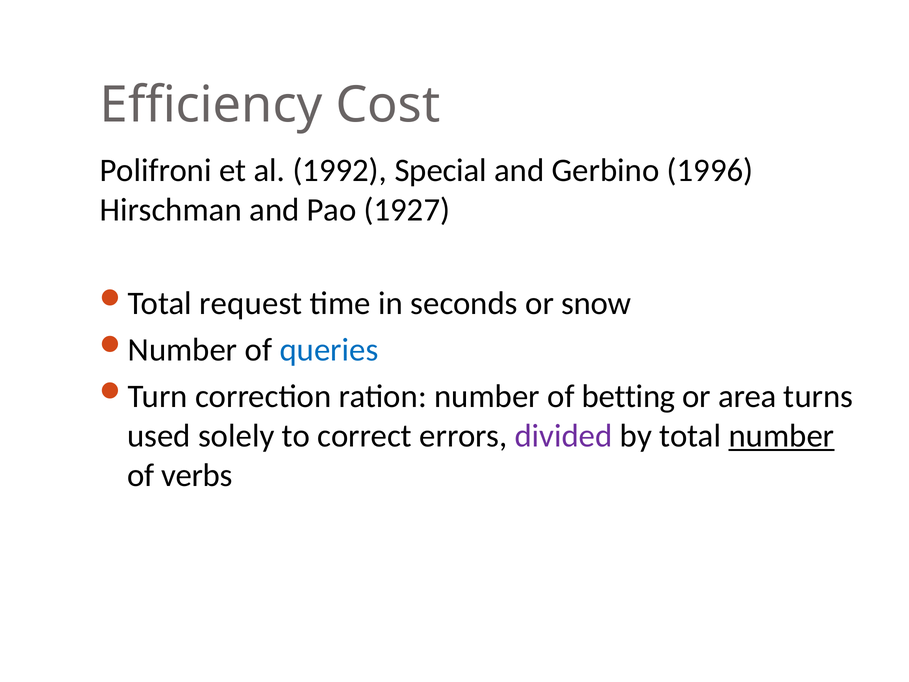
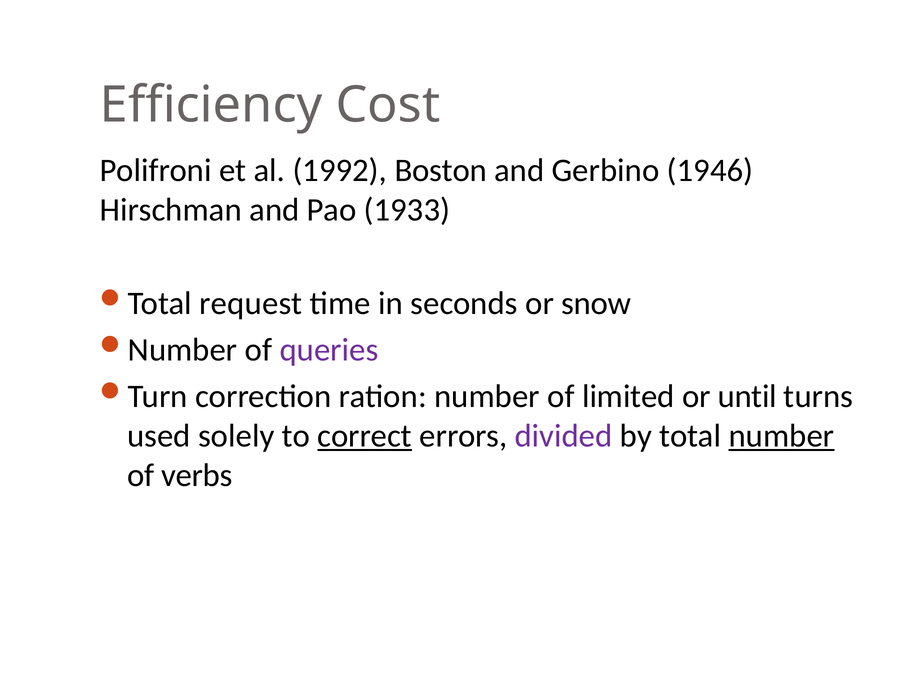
Special: Special -> Boston (441, 170)
1996: 1996 -> 1946 (710, 170)
1927: 1927 -> 1933 (407, 210)
queries colour: blue -> purple (329, 350)
betting: betting -> limited (628, 396)
area: area -> until (747, 396)
correct underline: none -> present (365, 436)
